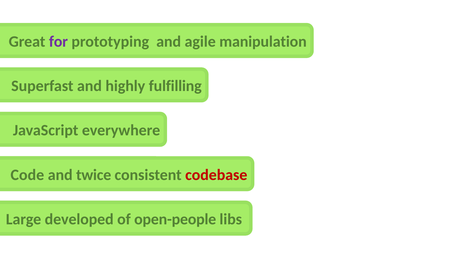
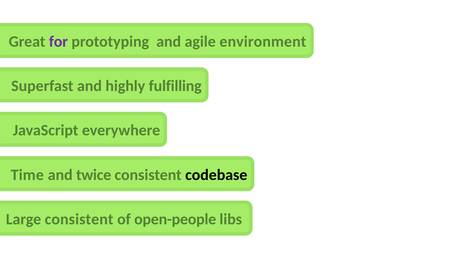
manipulation: manipulation -> environment (263, 42)
Code: Code -> Time (27, 175)
codebase colour: red -> black (216, 175)
Large developed: developed -> consistent (79, 219)
